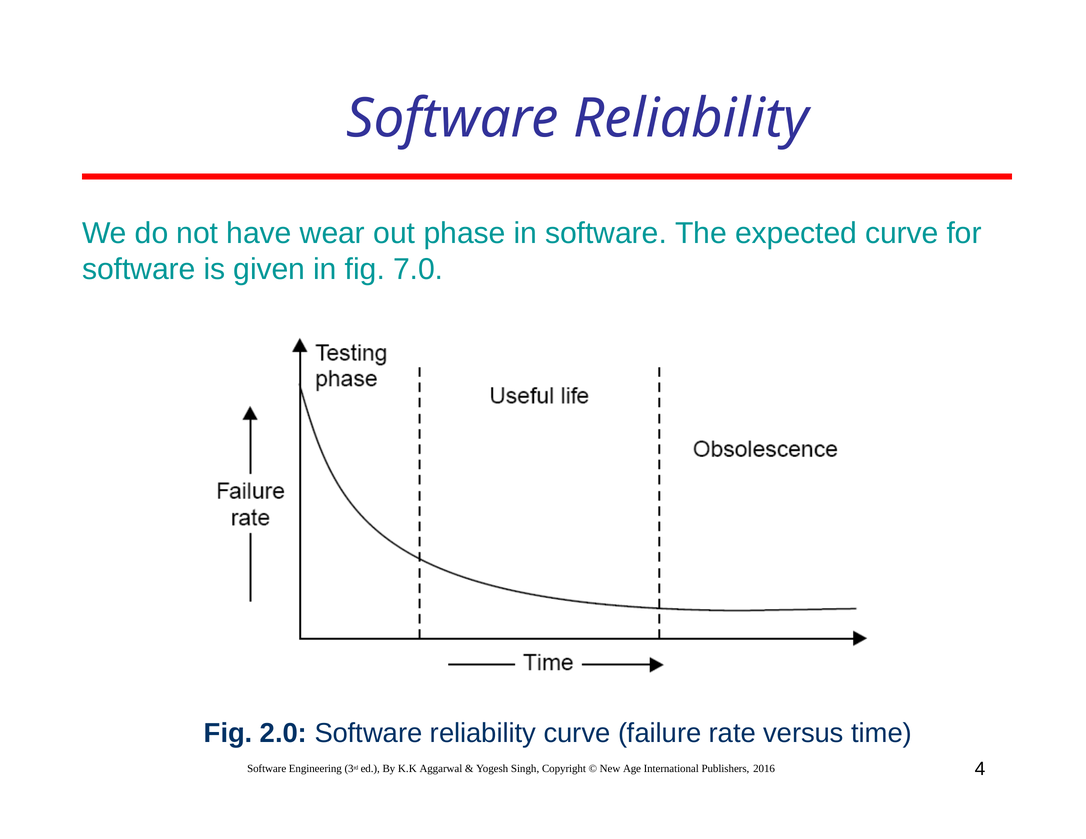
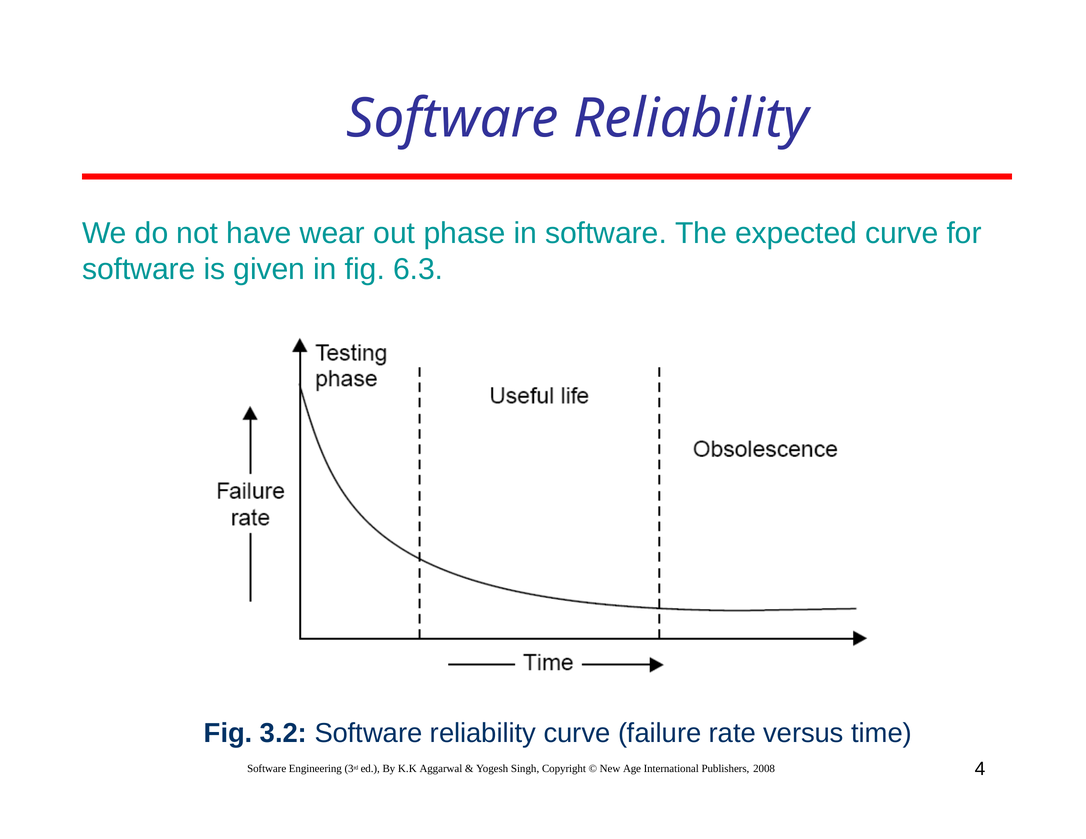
7.0: 7.0 -> 6.3 (418, 269)
2.0: 2.0 -> 3.2 (283, 733)
2016: 2016 -> 2008 (764, 769)
